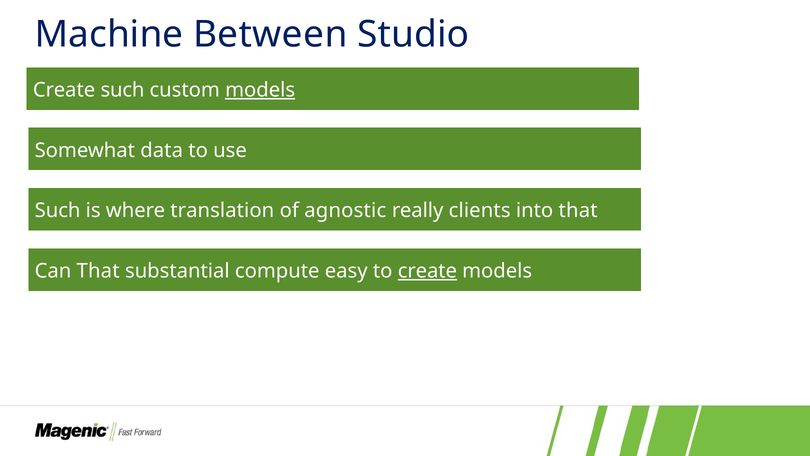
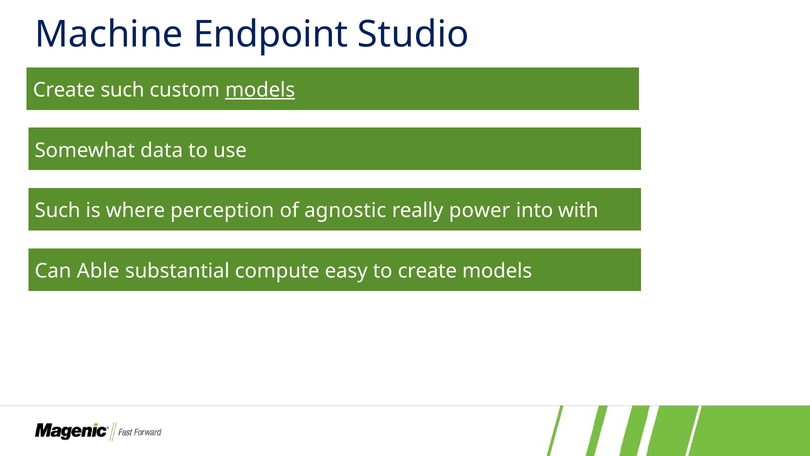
Between: Between -> Endpoint (271, 34)
translation: translation -> perception (222, 211)
clients: clients -> power (480, 211)
into that: that -> with (578, 211)
Can That: That -> Able (98, 271)
create underline: present -> none (427, 271)
